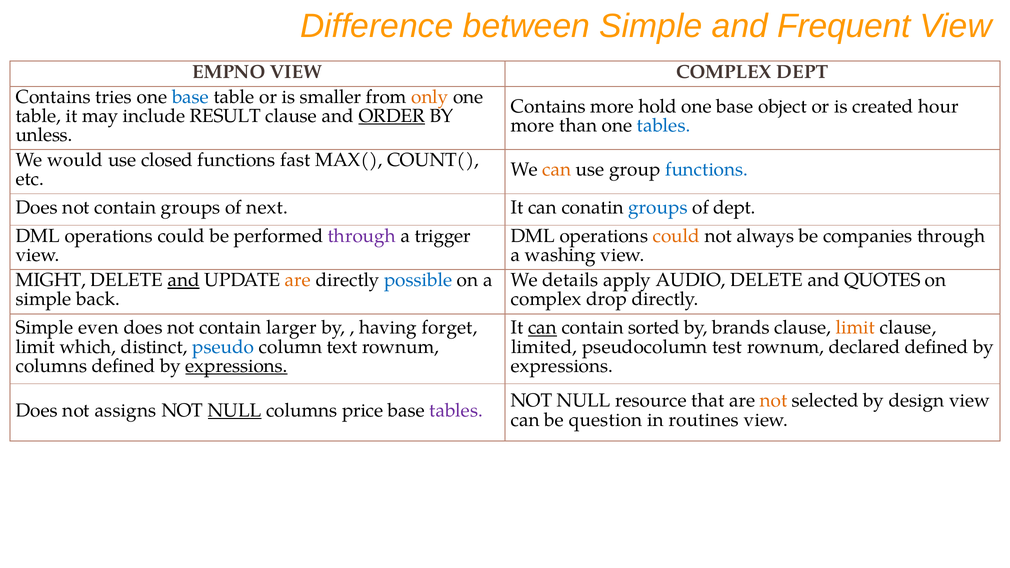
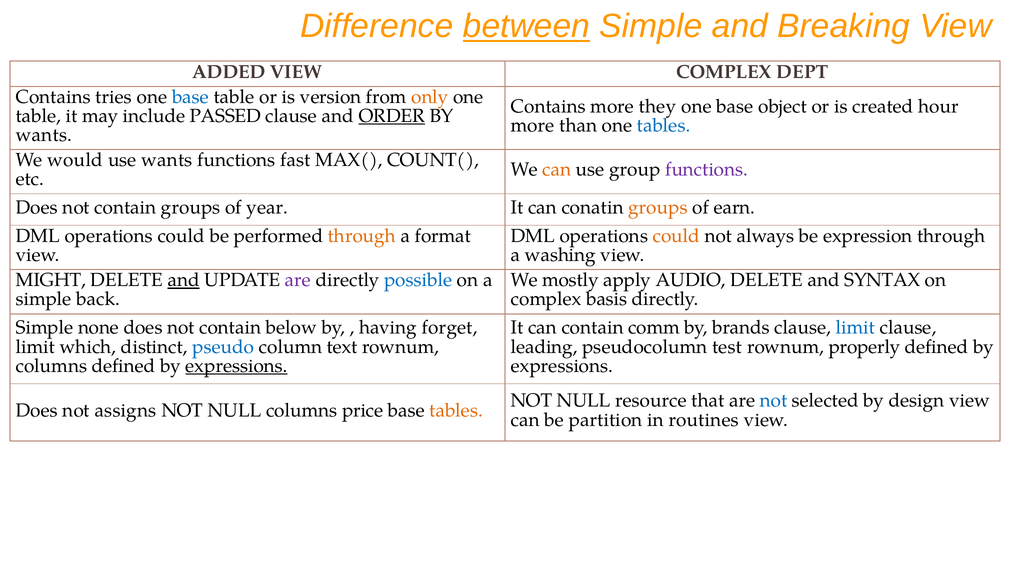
between underline: none -> present (526, 26)
Frequent: Frequent -> Breaking (844, 26)
EMPNO: EMPNO -> ADDED (229, 72)
smaller: smaller -> version (331, 97)
hold: hold -> they (658, 106)
RESULT: RESULT -> PASSED (225, 116)
unless: unless -> wants (44, 135)
use closed: closed -> wants (167, 160)
functions colour: blue -> purple (707, 170)
next: next -> year (267, 208)
groups colour: blue -> orange (658, 208)
of dept: dept -> earn (734, 208)
through colour: purple -> orange (362, 236)
trigger: trigger -> format (443, 236)
companies: companies -> expression (868, 236)
are colour: orange -> purple (298, 280)
details: details -> mostly (570, 280)
QUOTES: QUOTES -> SYNTAX (882, 280)
drop: drop -> basis (607, 299)
even: even -> none (99, 328)
larger: larger -> below (291, 328)
can underline: present -> none (542, 328)
sorted: sorted -> comm (654, 328)
limit colour: orange -> blue (855, 328)
limited: limited -> leading (544, 347)
declared: declared -> properly (865, 347)
not colour: orange -> blue (774, 401)
NULL underline: present -> none (235, 410)
tables colour: purple -> orange (456, 410)
question: question -> partition (606, 420)
